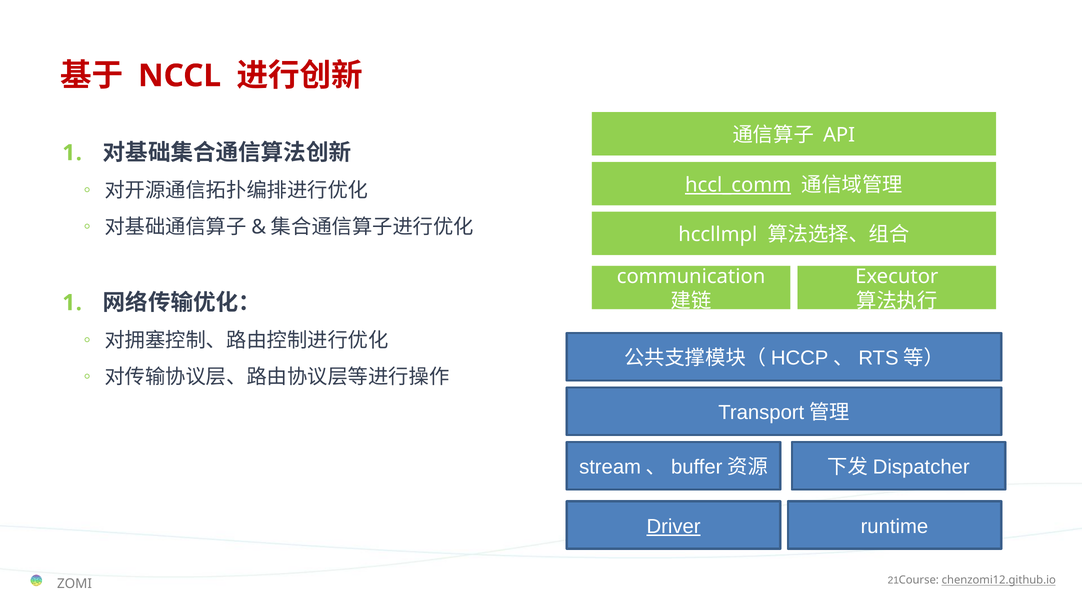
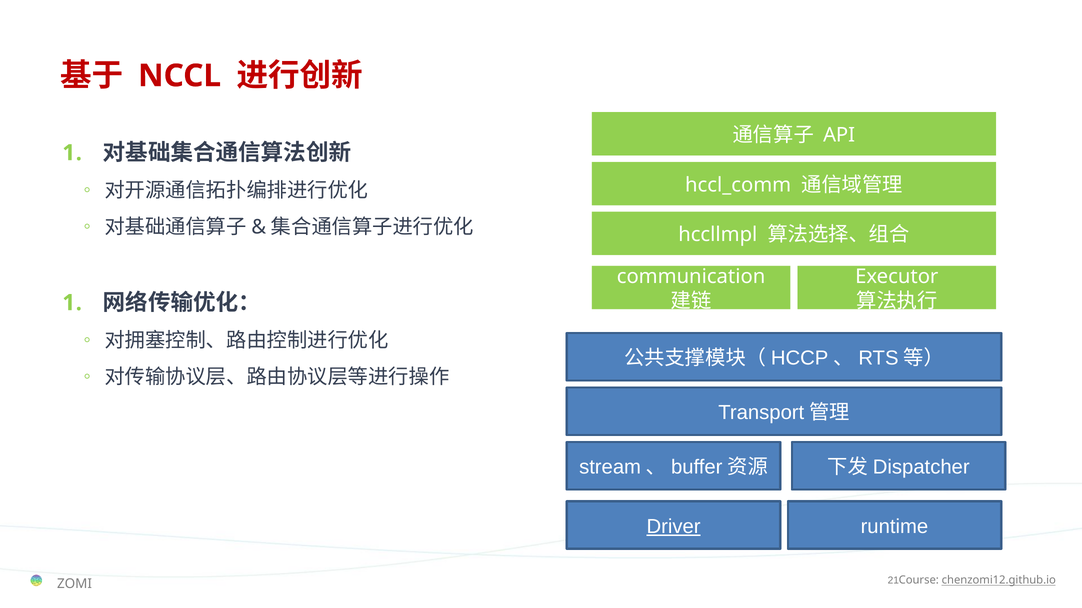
hccl_comm underline: present -> none (738, 185)
